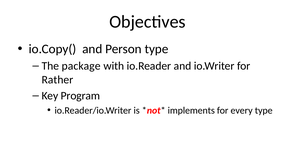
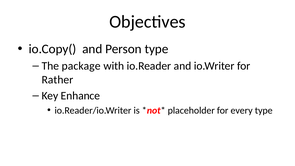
Program: Program -> Enhance (80, 96)
implements: implements -> placeholder (191, 110)
